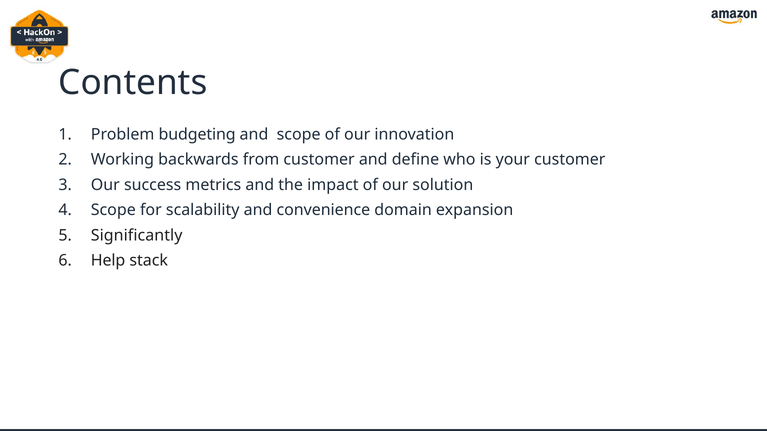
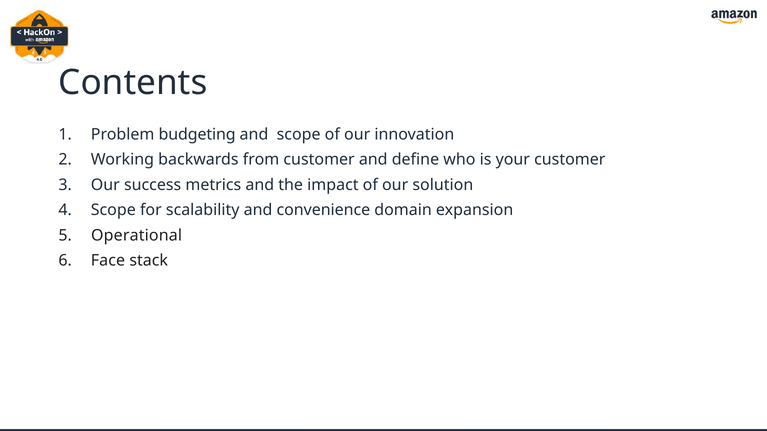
Significantly: Significantly -> Operational (137, 236)
Help: Help -> Face (108, 261)
